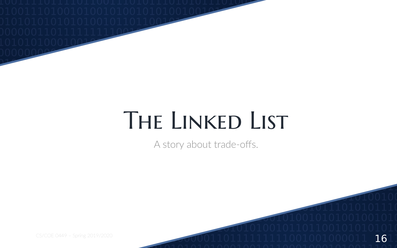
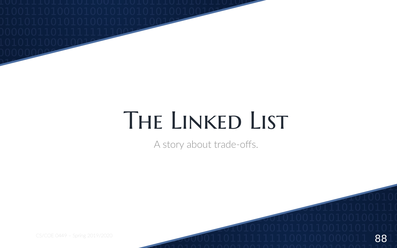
16: 16 -> 88 (381, 239)
